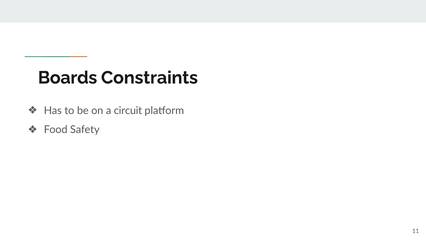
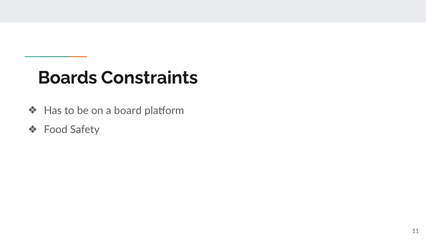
circuit: circuit -> board (128, 110)
